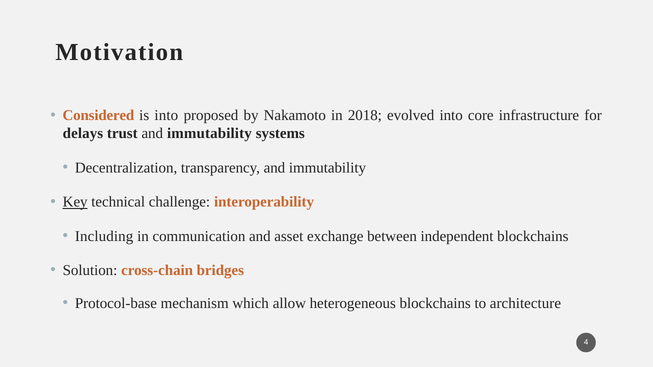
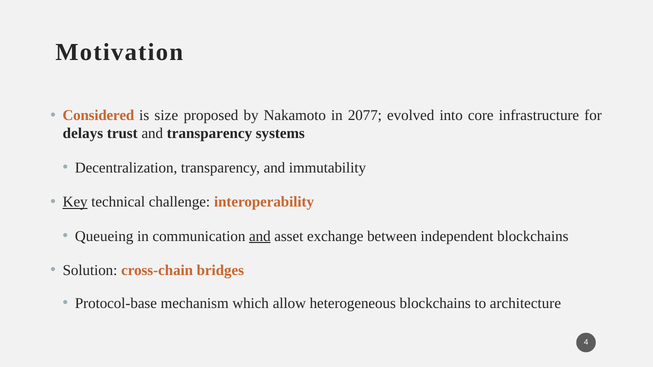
is into: into -> size (166, 116)
2018: 2018 -> 2077 (365, 116)
trust and immutability: immutability -> transparency (209, 134)
Including: Including -> Queueing (104, 236)
and underline: none -> present (260, 236)
